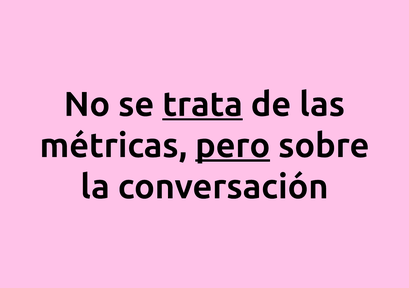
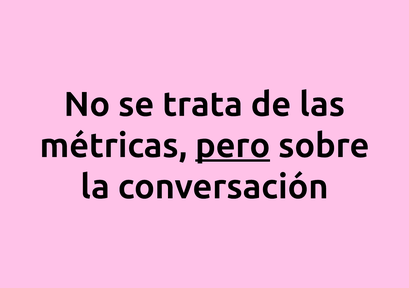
trata underline: present -> none (203, 105)
